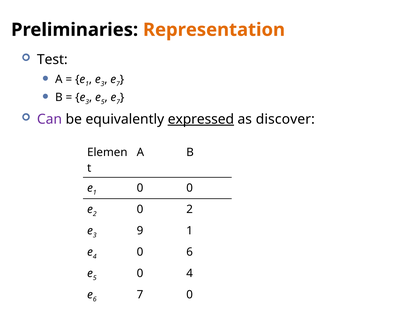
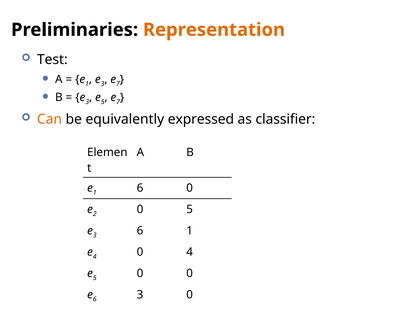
Can colour: purple -> orange (50, 119)
expressed underline: present -> none (201, 119)
discover: discover -> classifier (285, 119)
1 0: 0 -> 6 (140, 188)
0 2: 2 -> 5 (190, 210)
9: 9 -> 6 (140, 231)
0 6: 6 -> 4 (190, 252)
0 4: 4 -> 0 (190, 274)
7: 7 -> 3 (140, 295)
